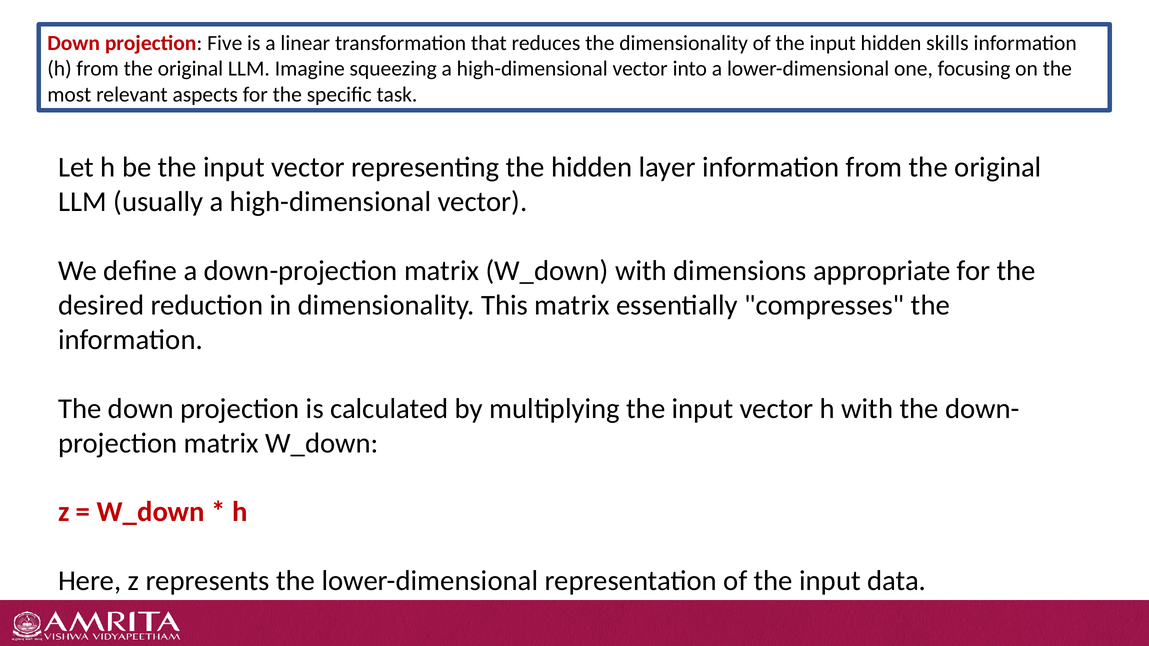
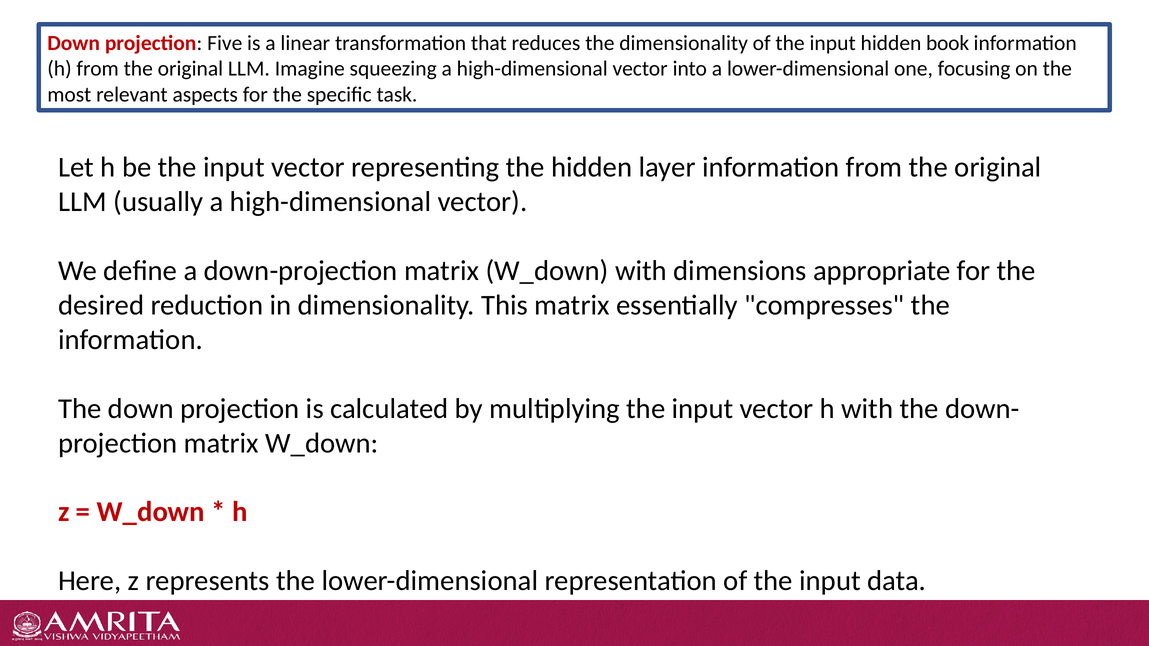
skills: skills -> book (948, 43)
